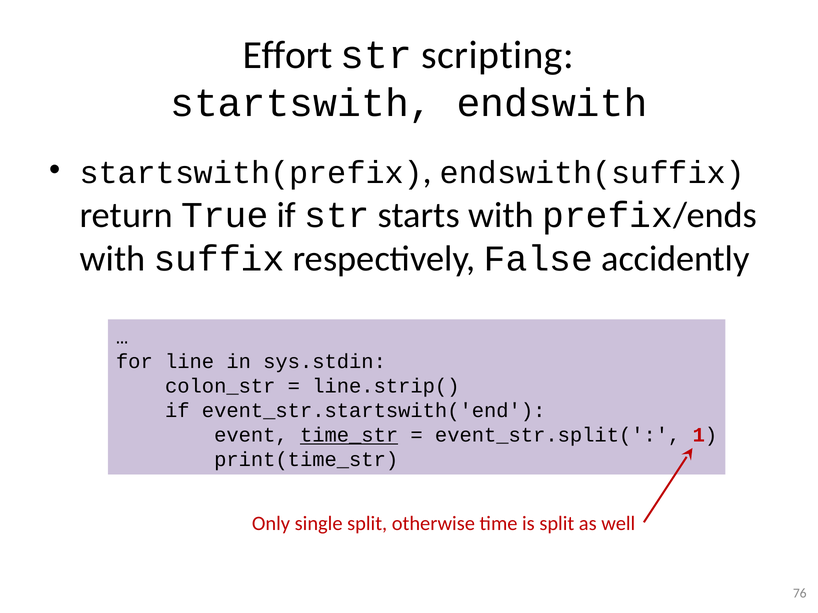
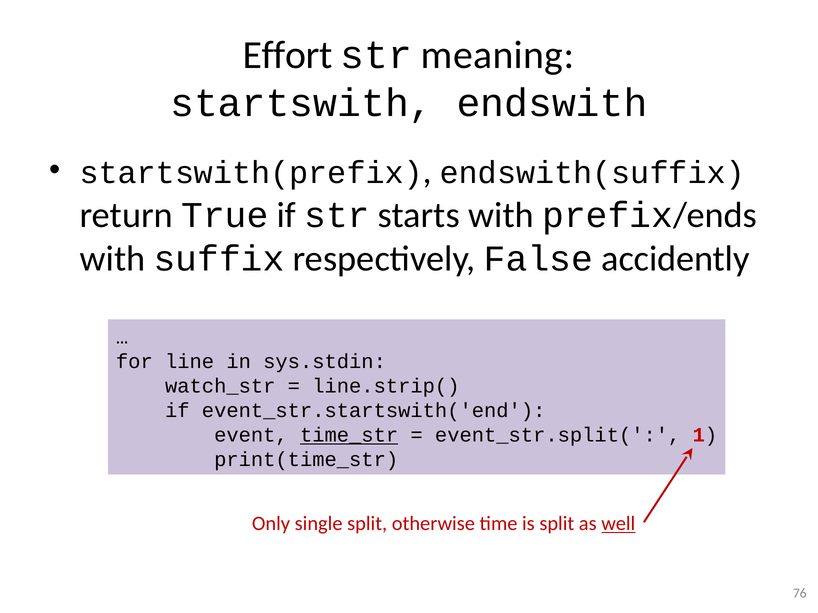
scripting: scripting -> meaning (498, 55)
colon_str: colon_str -> watch_str (220, 386)
well underline: none -> present (618, 524)
